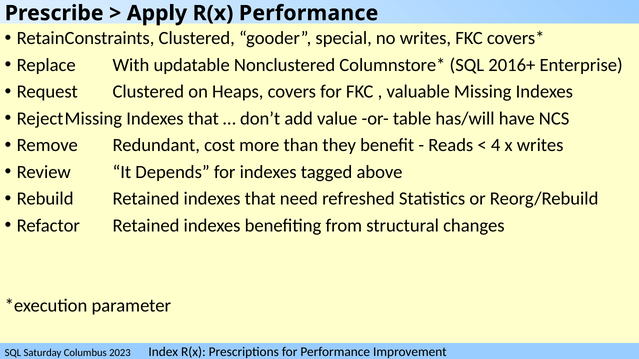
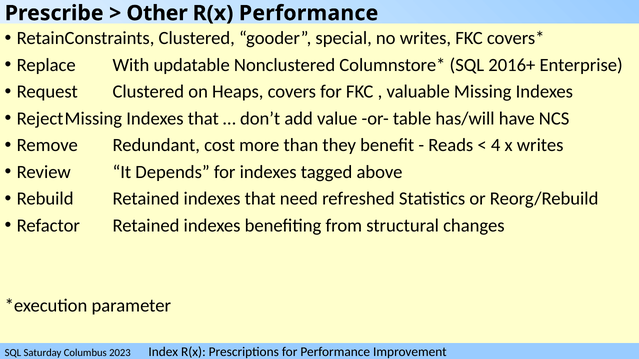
Apply: Apply -> Other (157, 13)
